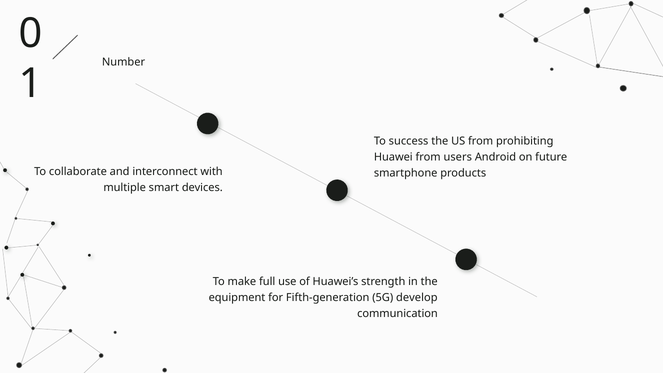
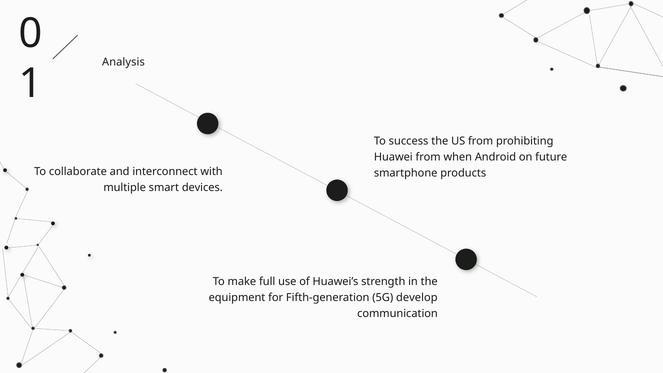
Number: Number -> Analysis (123, 62)
users: users -> when (458, 157)
